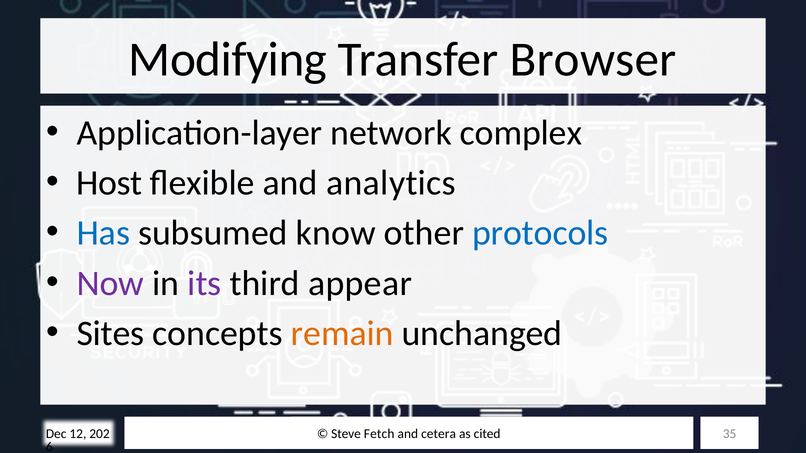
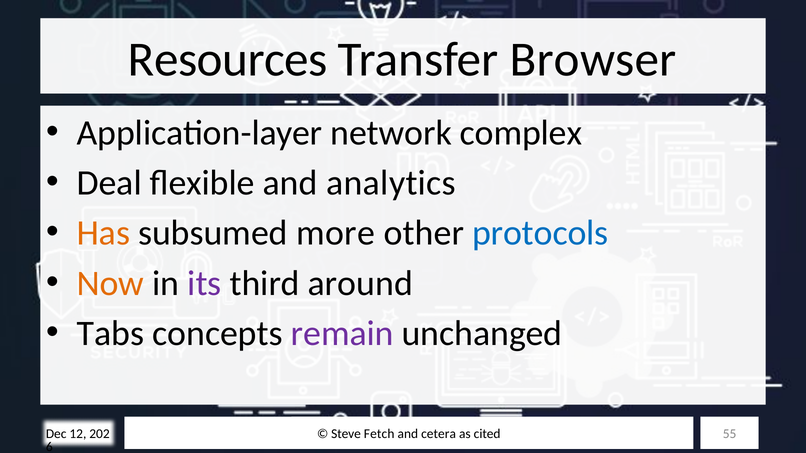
Modifying: Modifying -> Resources (228, 59)
Host: Host -> Deal (109, 183)
Has colour: blue -> orange (103, 233)
know: know -> more (336, 233)
Now colour: purple -> orange (110, 283)
appear: appear -> around (360, 283)
Sites: Sites -> Tabs (110, 334)
remain colour: orange -> purple (342, 334)
35: 35 -> 55 (730, 434)
